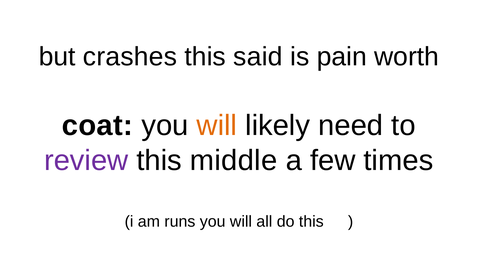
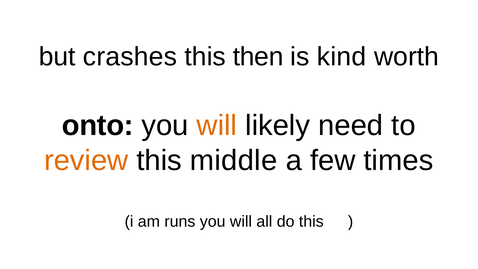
said: said -> then (258, 57)
pain: pain -> kind (342, 57)
coat: coat -> onto (98, 125)
review colour: purple -> orange (86, 160)
